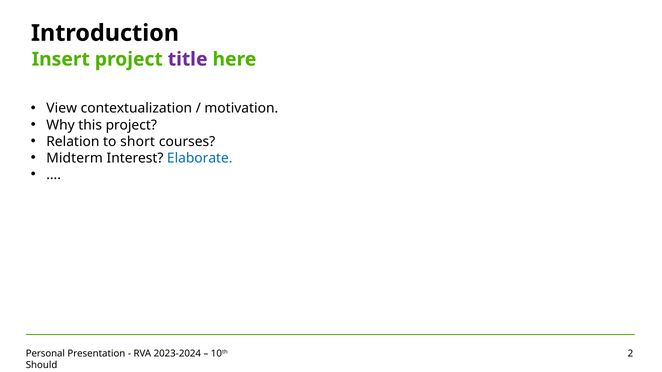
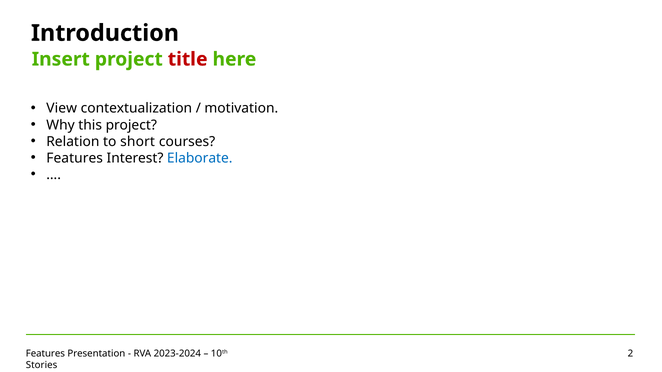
title colour: purple -> red (188, 59)
Midterm: Midterm -> Features (75, 158)
Personal: Personal -> Features (45, 354)
Should: Should -> Stories (42, 365)
